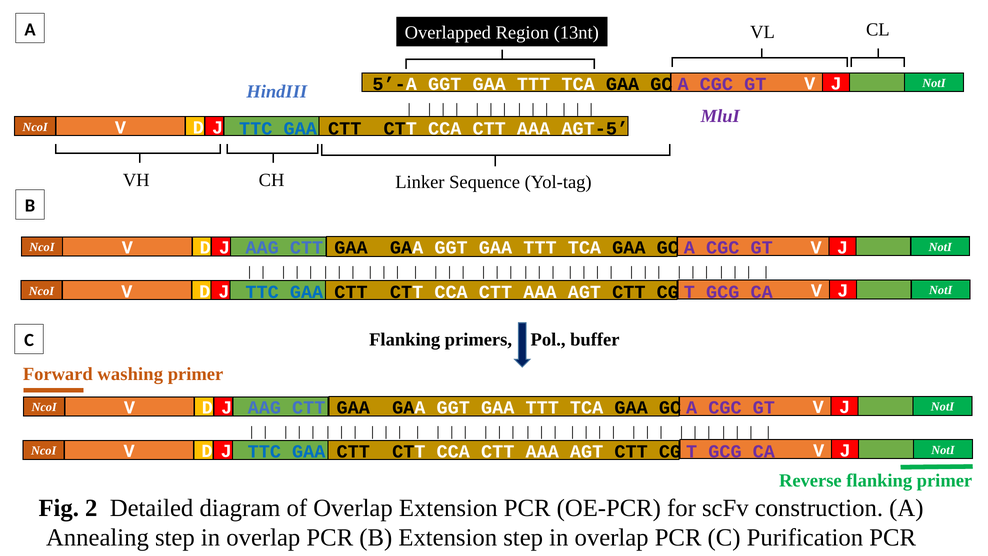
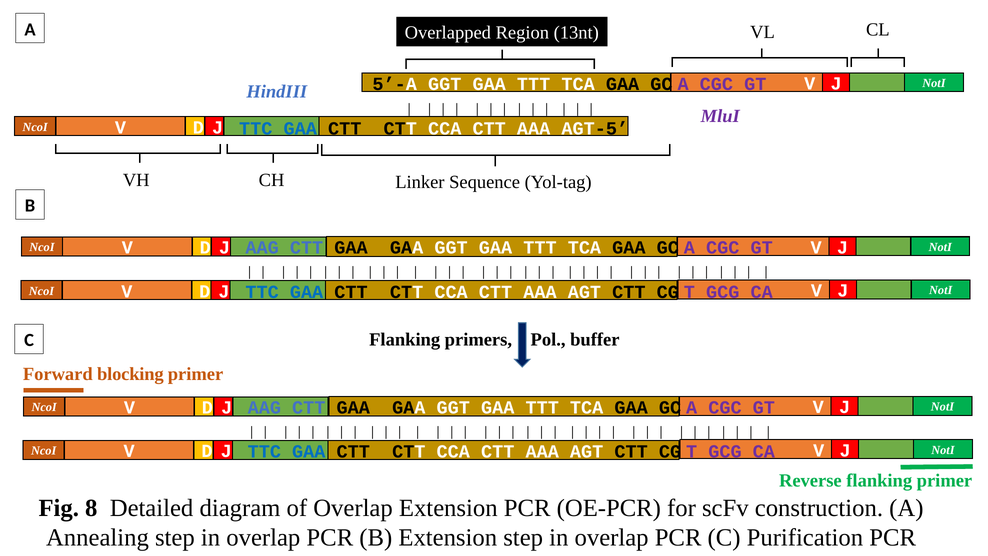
washing: washing -> blocking (130, 374)
2: 2 -> 8 (91, 508)
